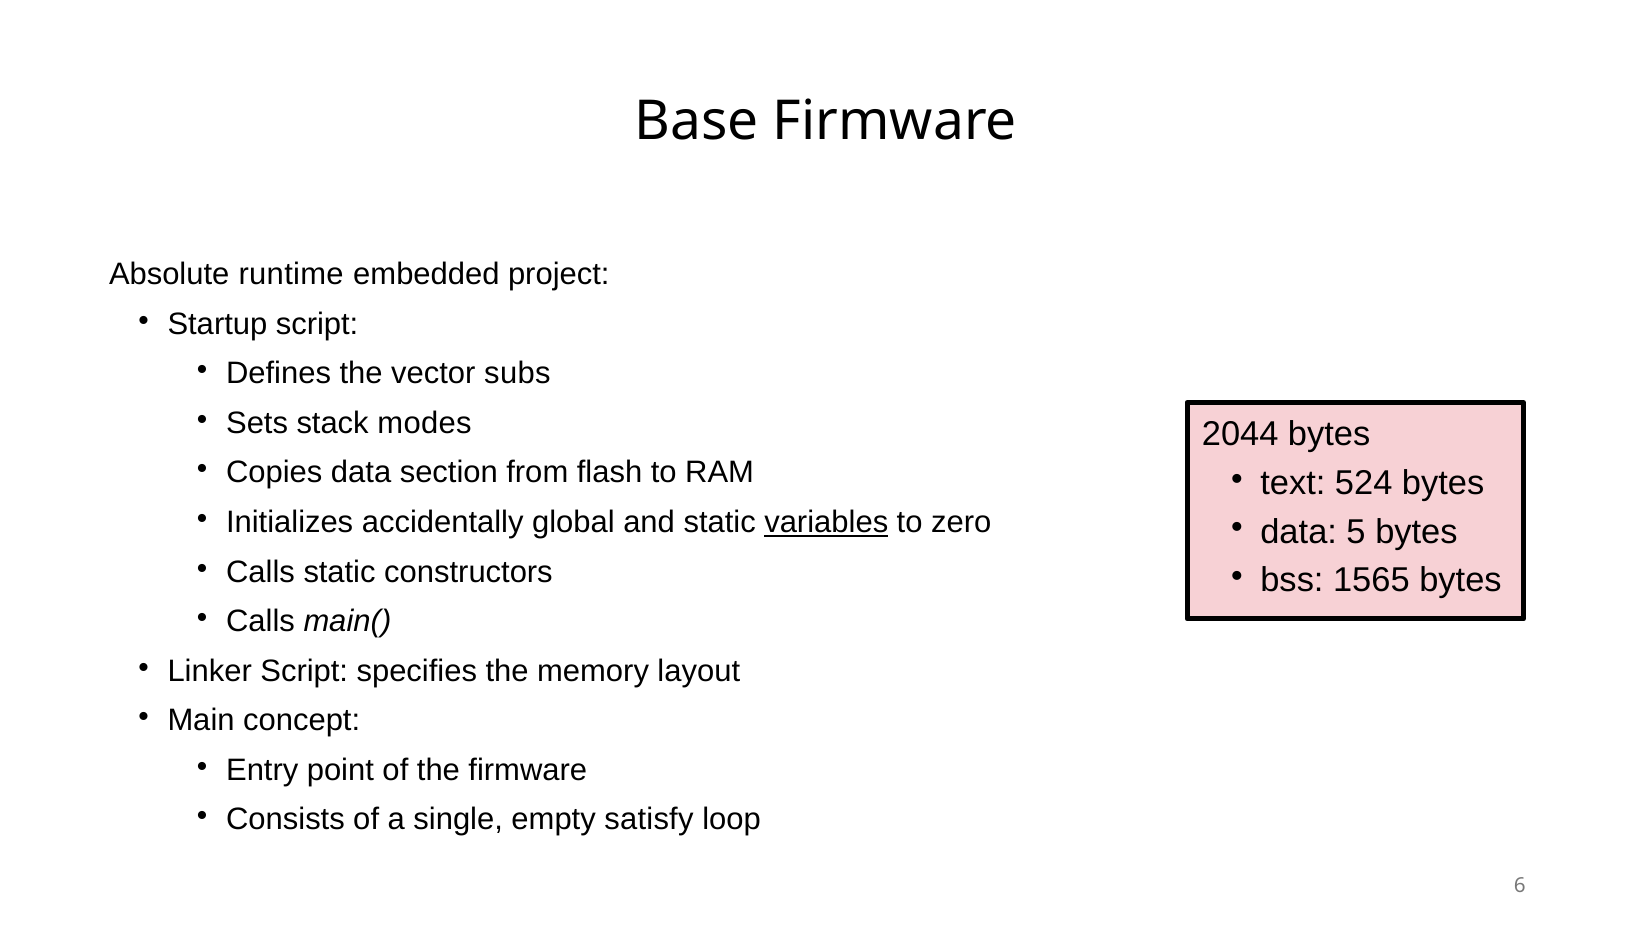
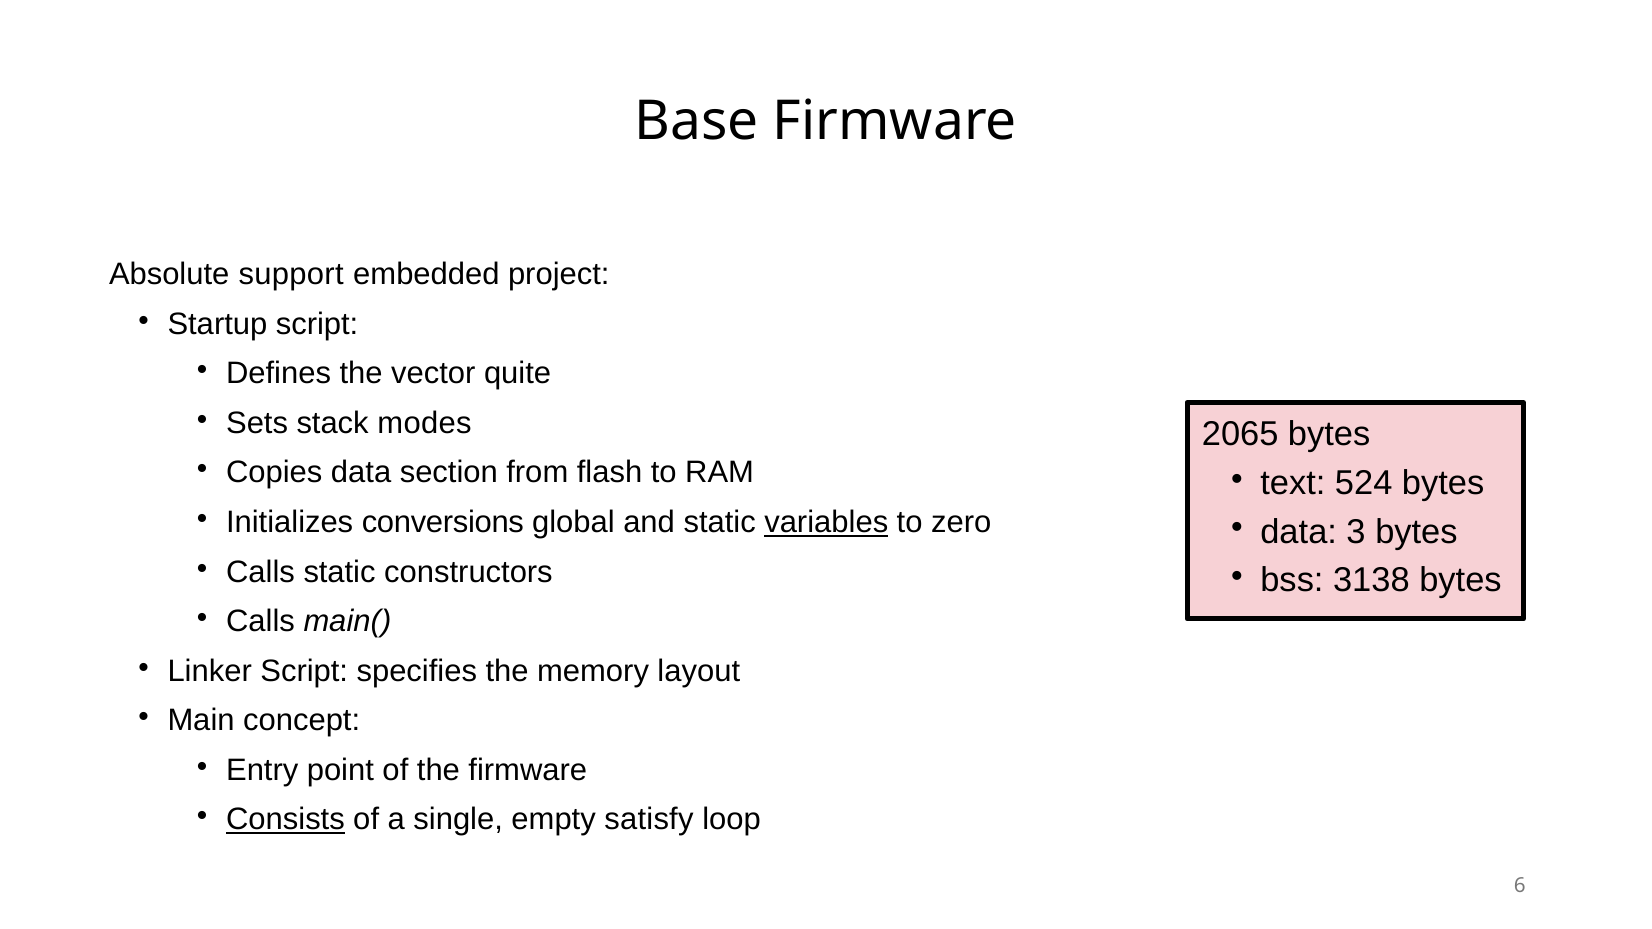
runtime: runtime -> support (291, 275)
subs: subs -> quite (518, 374)
2044: 2044 -> 2065 (1240, 434)
accidentally: accidentally -> conversions (443, 522)
5: 5 -> 3 (1356, 532)
1565: 1565 -> 3138 (1371, 581)
Consists underline: none -> present (285, 820)
